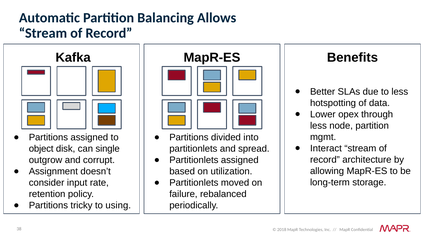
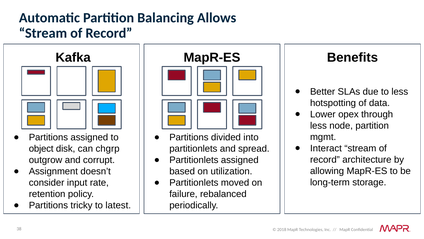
single: single -> chgrp (108, 149)
using: using -> latest (118, 205)
